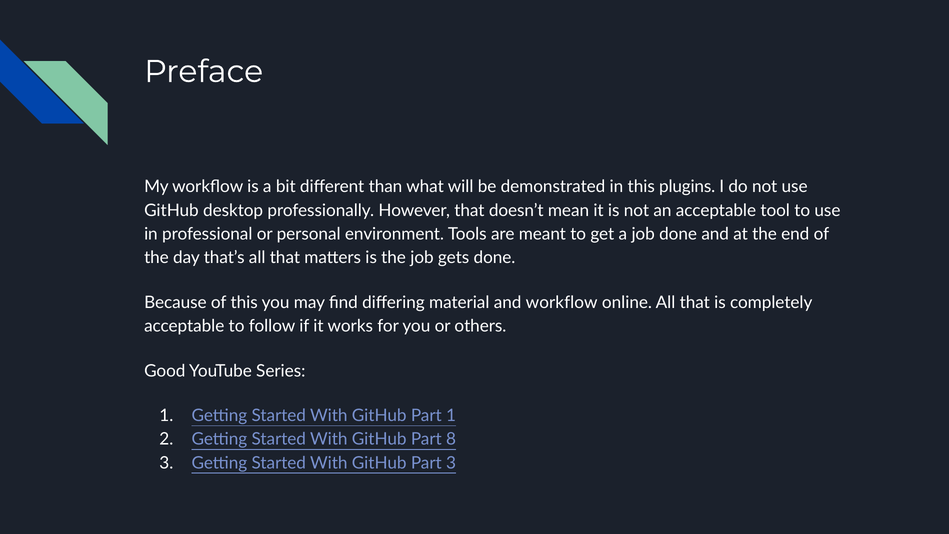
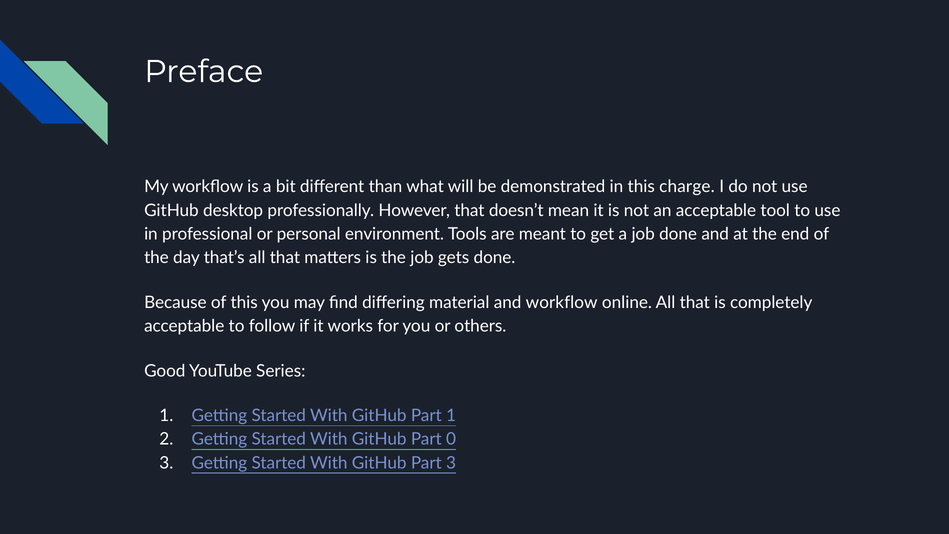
plugins: plugins -> charge (687, 187)
8: 8 -> 0 (451, 439)
